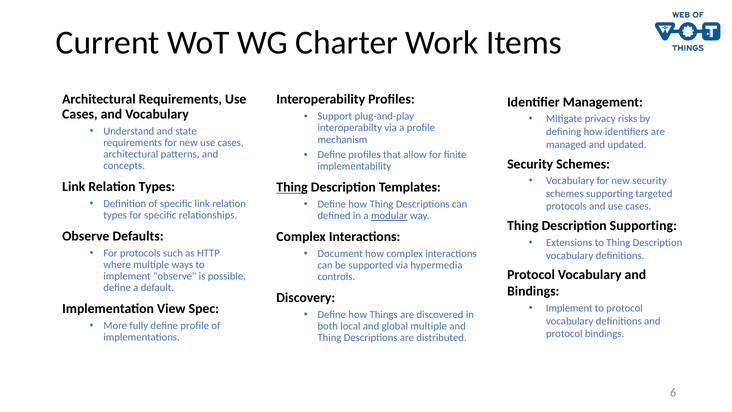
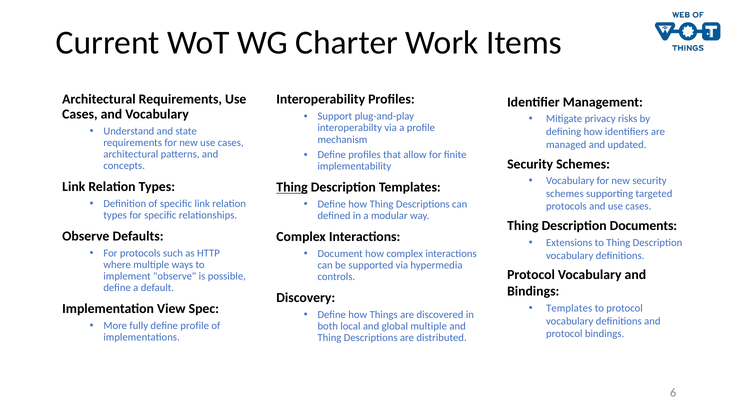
modular underline: present -> none (389, 216)
Description Supporting: Supporting -> Documents (643, 226)
Implement: Implement -> Templates (569, 308)
